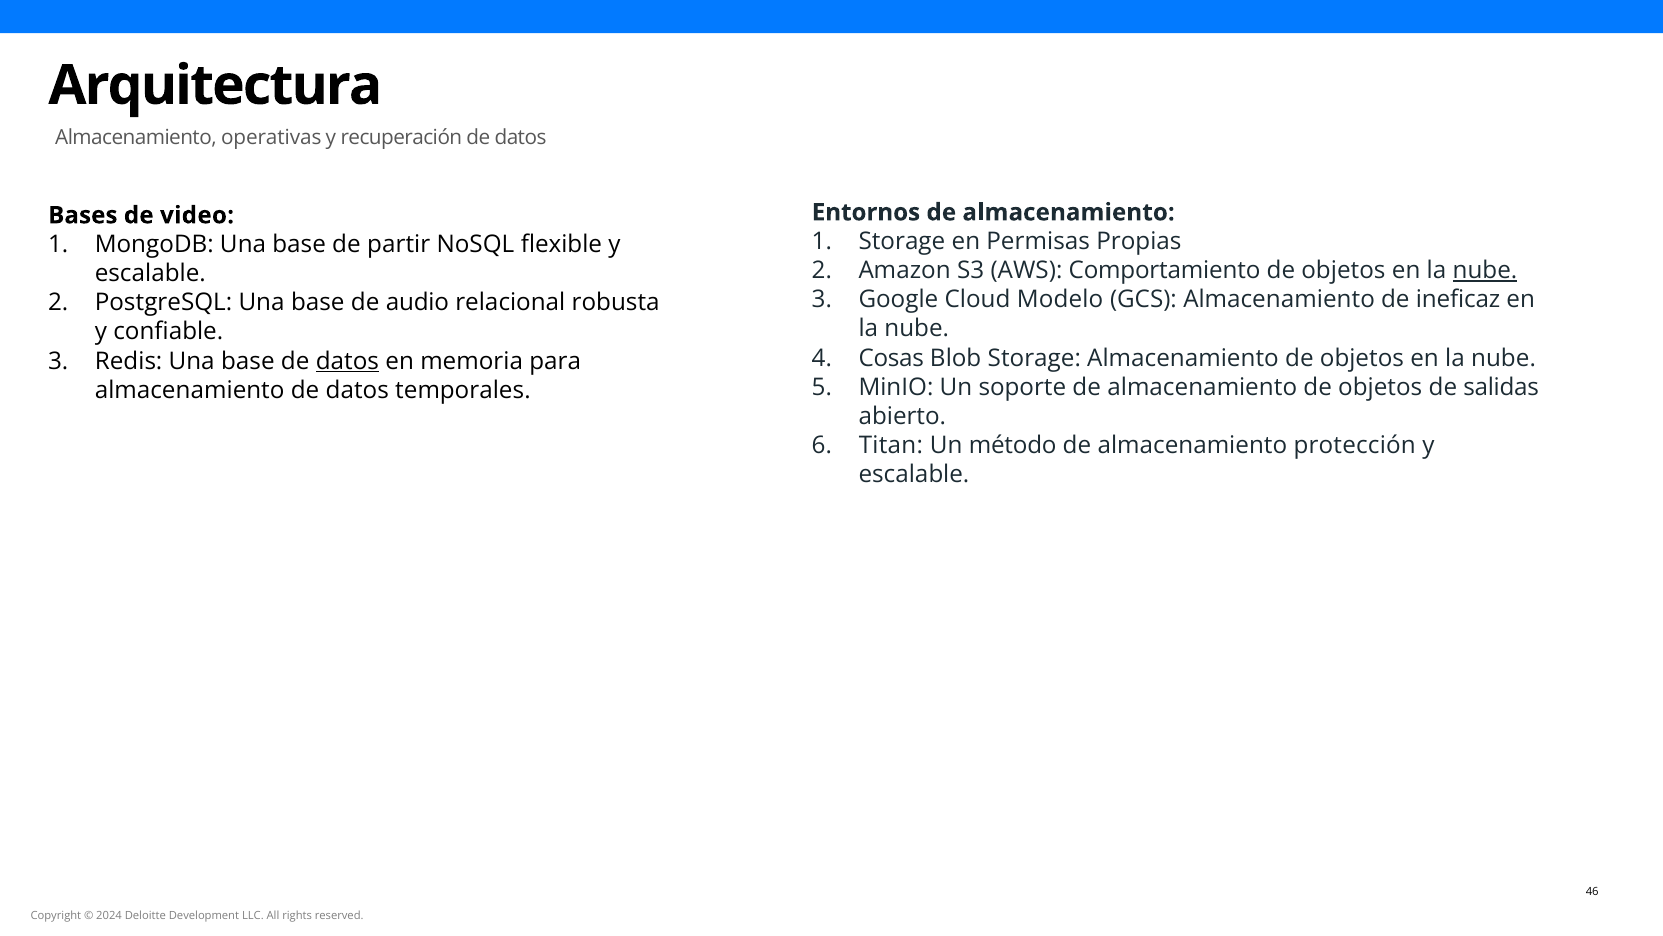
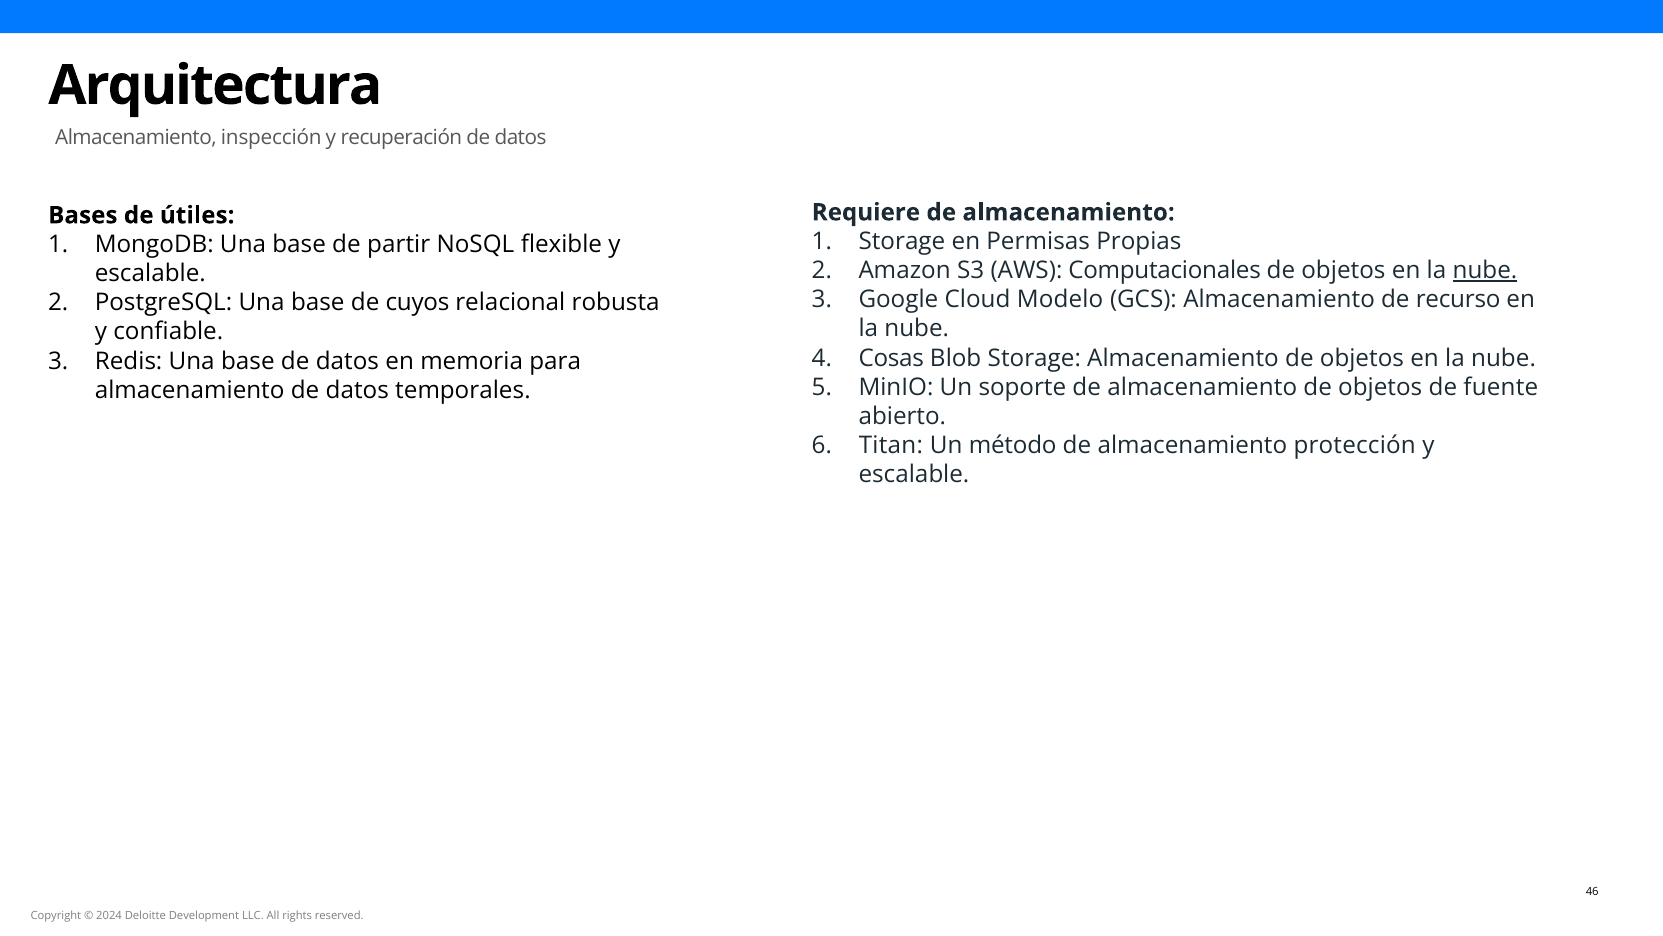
operativas: operativas -> inspección (271, 137)
Entornos: Entornos -> Requiere (866, 212)
video: video -> útiles (197, 215)
Comportamiento: Comportamiento -> Computacionales (1165, 271)
ineficaz: ineficaz -> recurso (1458, 300)
audio: audio -> cuyos (417, 303)
datos underline: present -> none (347, 361)
salidas: salidas -> fuente (1501, 387)
